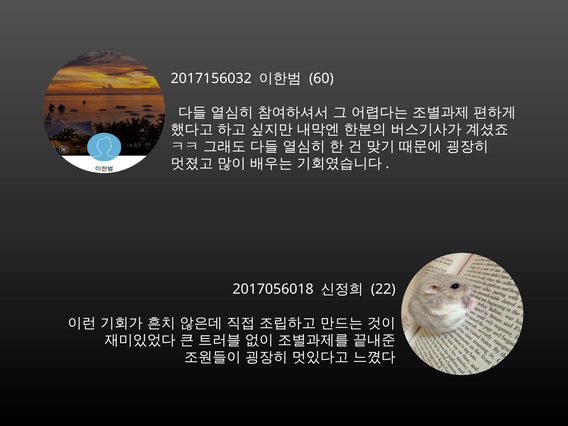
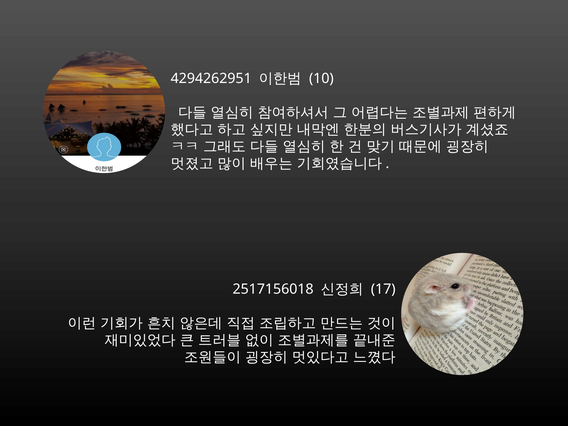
2017156032: 2017156032 -> 4294262951 (211, 78)
60: 60 -> 10 (321, 78)
2017056018: 2017056018 -> 2517156018 (273, 289)
22: 22 -> 17 (383, 289)
